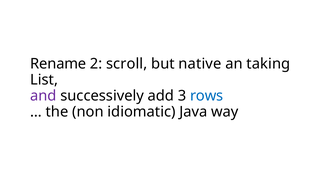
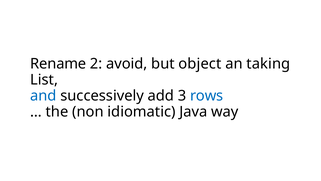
scroll: scroll -> avoid (127, 64)
native: native -> object (200, 64)
and colour: purple -> blue (43, 95)
